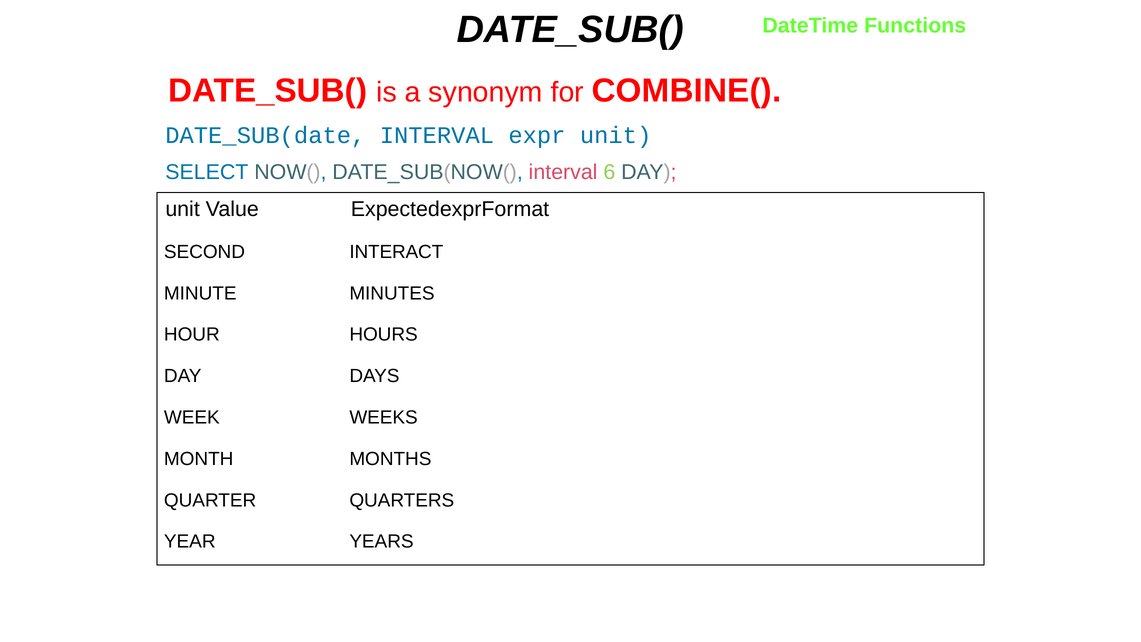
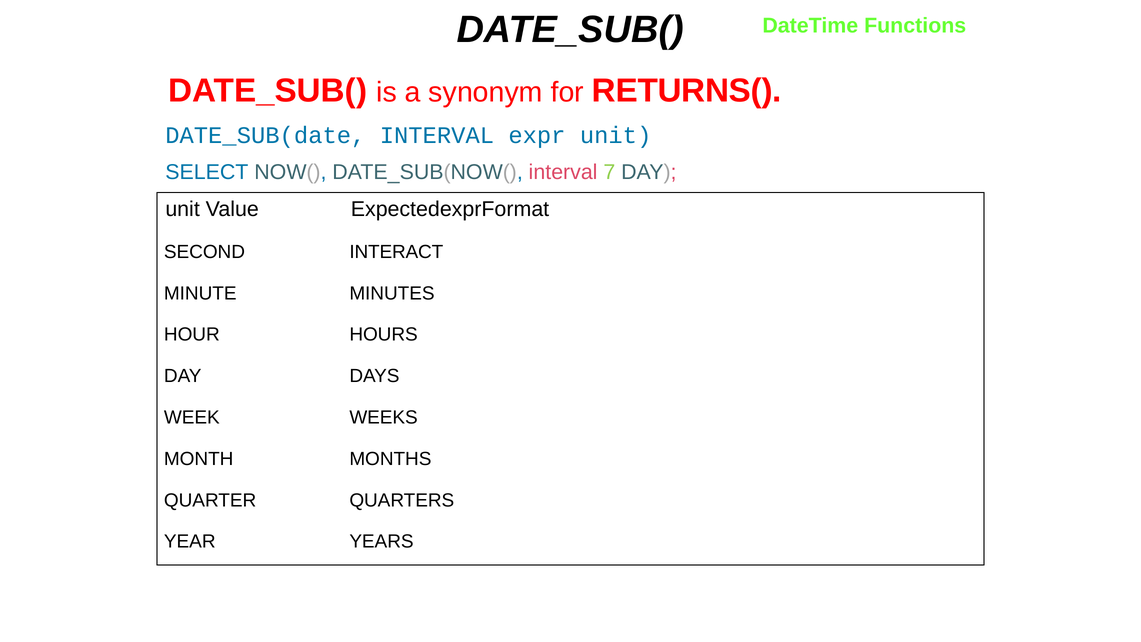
COMBINE(: COMBINE( -> RETURNS( (687, 91)
6: 6 -> 7 (609, 172)
